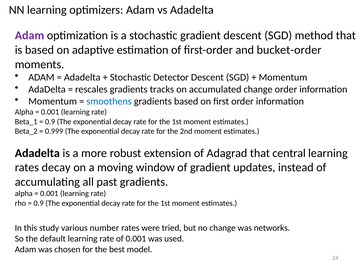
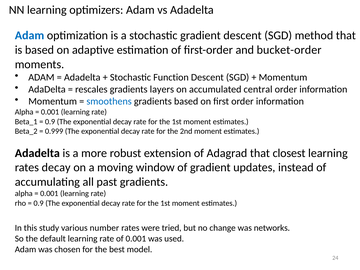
Adam colour: purple -> blue (30, 35)
Detector: Detector -> Function (171, 77)
tracks: tracks -> layers (162, 89)
accumulated change: change -> central (258, 89)
central: central -> closest (289, 153)
